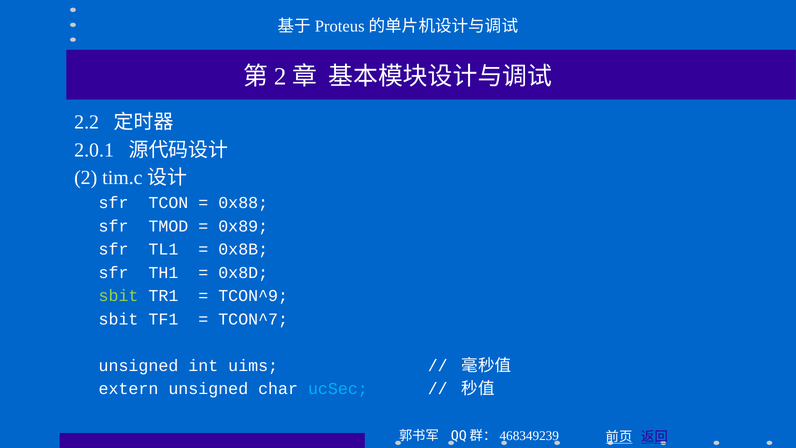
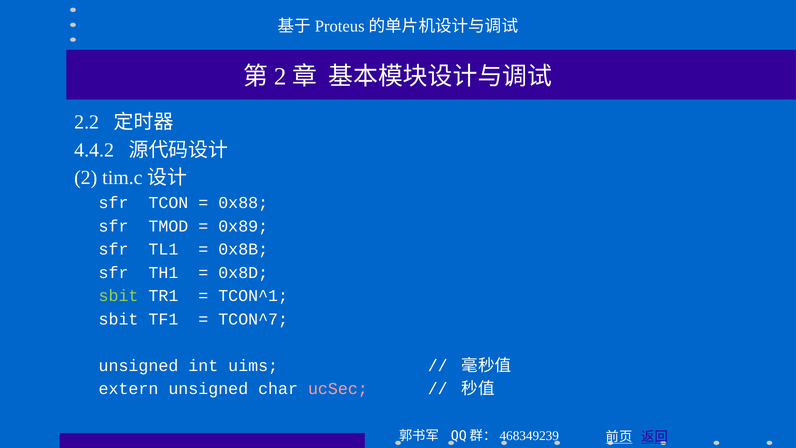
2.0.1: 2.0.1 -> 4.4.2 (94, 150)
TCON^9: TCON^9 -> TCON^1 (253, 296)
ucSec colour: light blue -> pink (338, 389)
